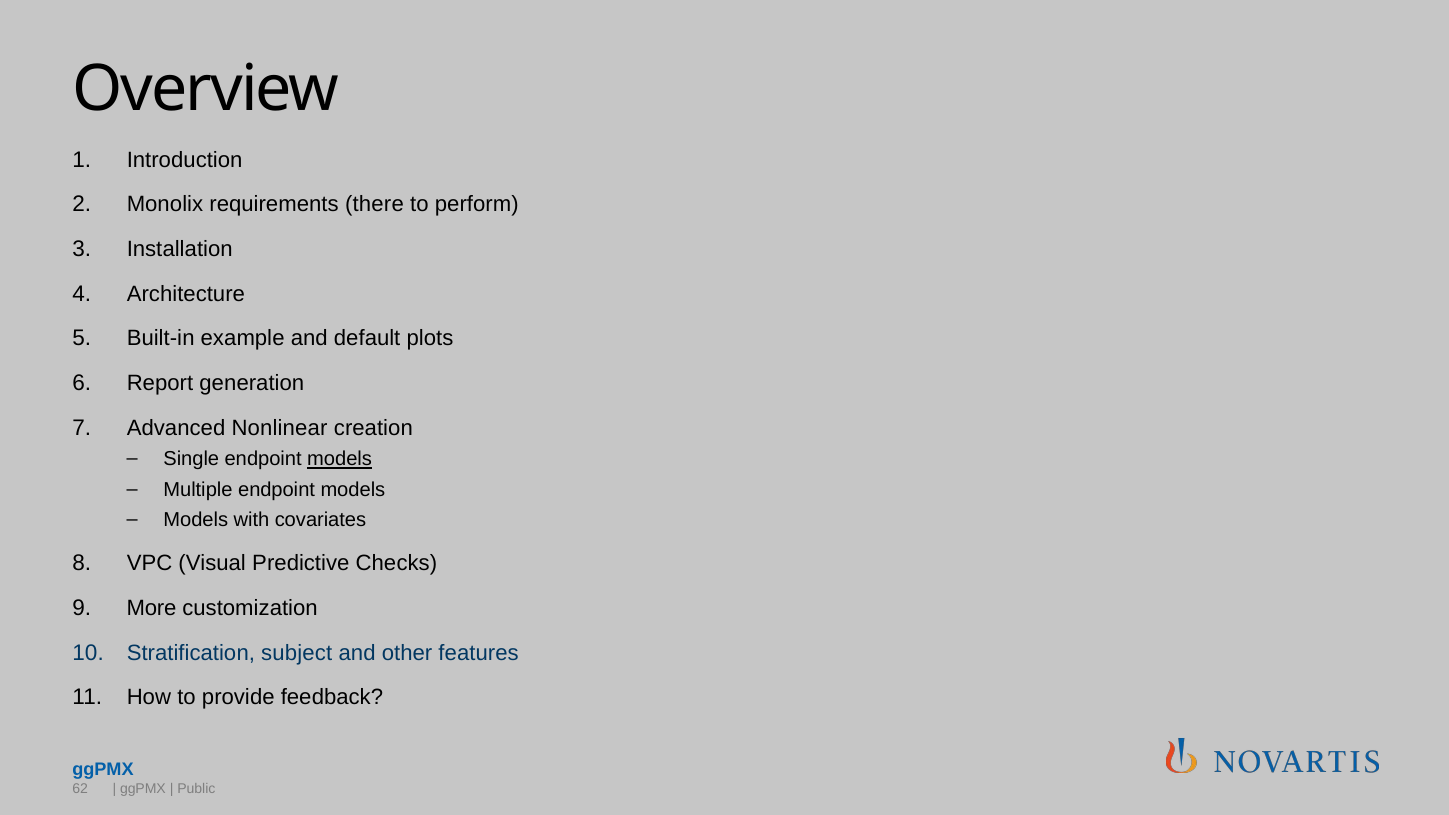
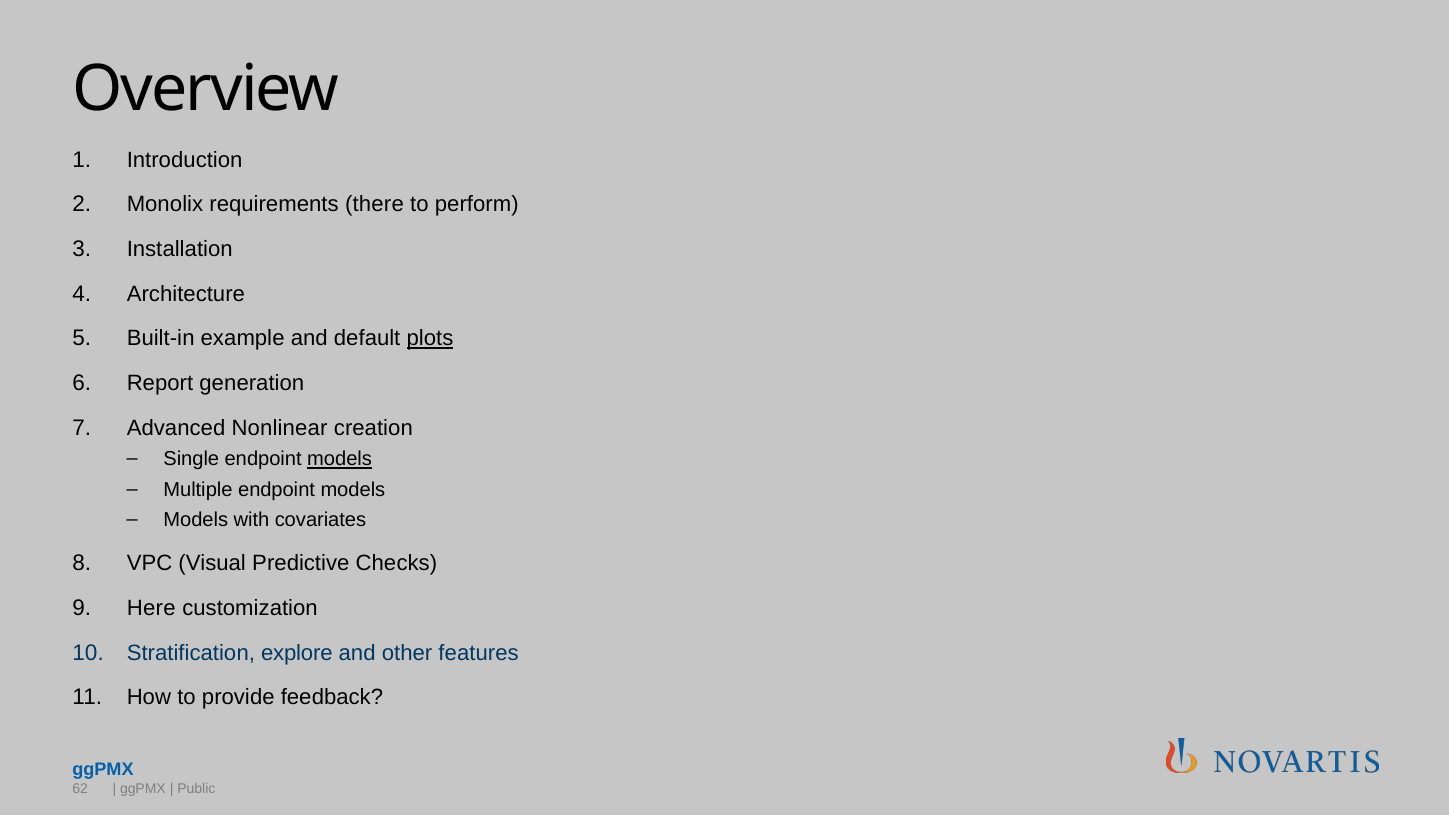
plots underline: none -> present (430, 339)
More: More -> Here (151, 608)
subject: subject -> explore (297, 653)
